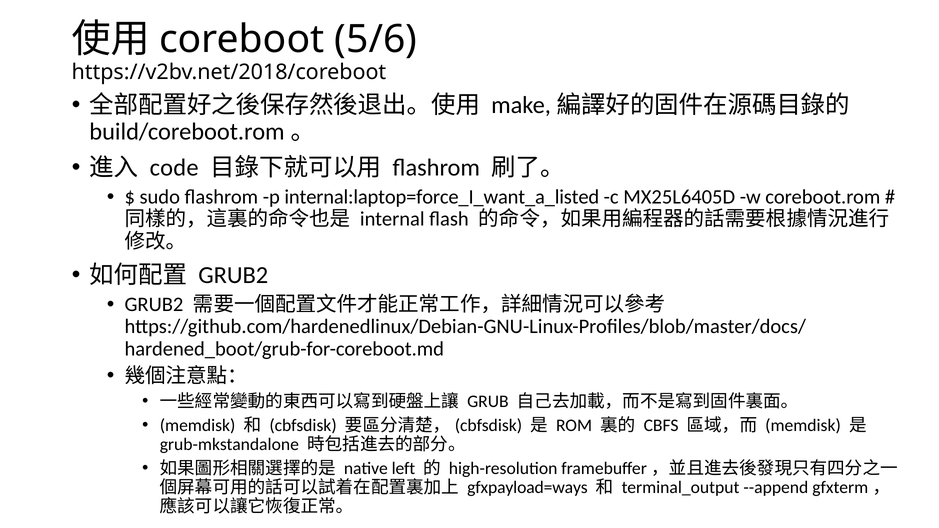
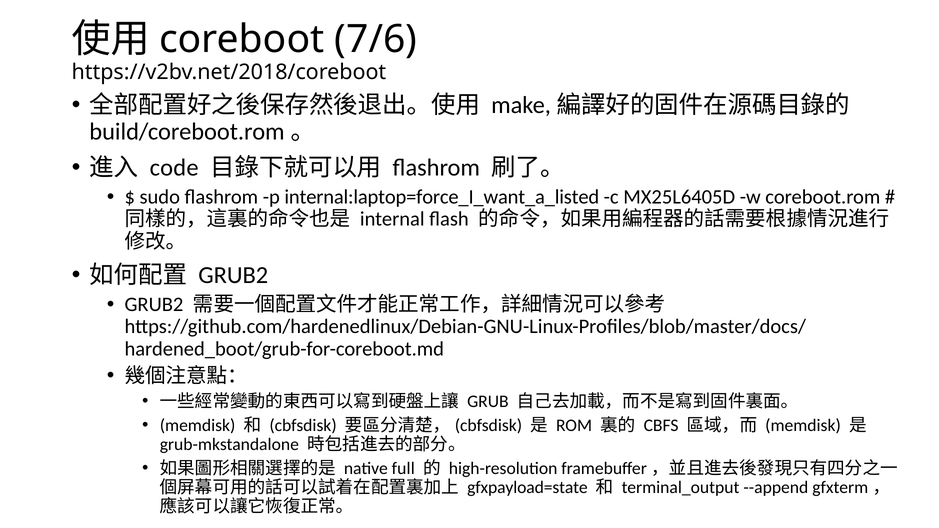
5/6: 5/6 -> 7/6 (376, 39)
left: left -> full (403, 468)
gfxpayload=ways: gfxpayload=ways -> gfxpayload=state (527, 487)
